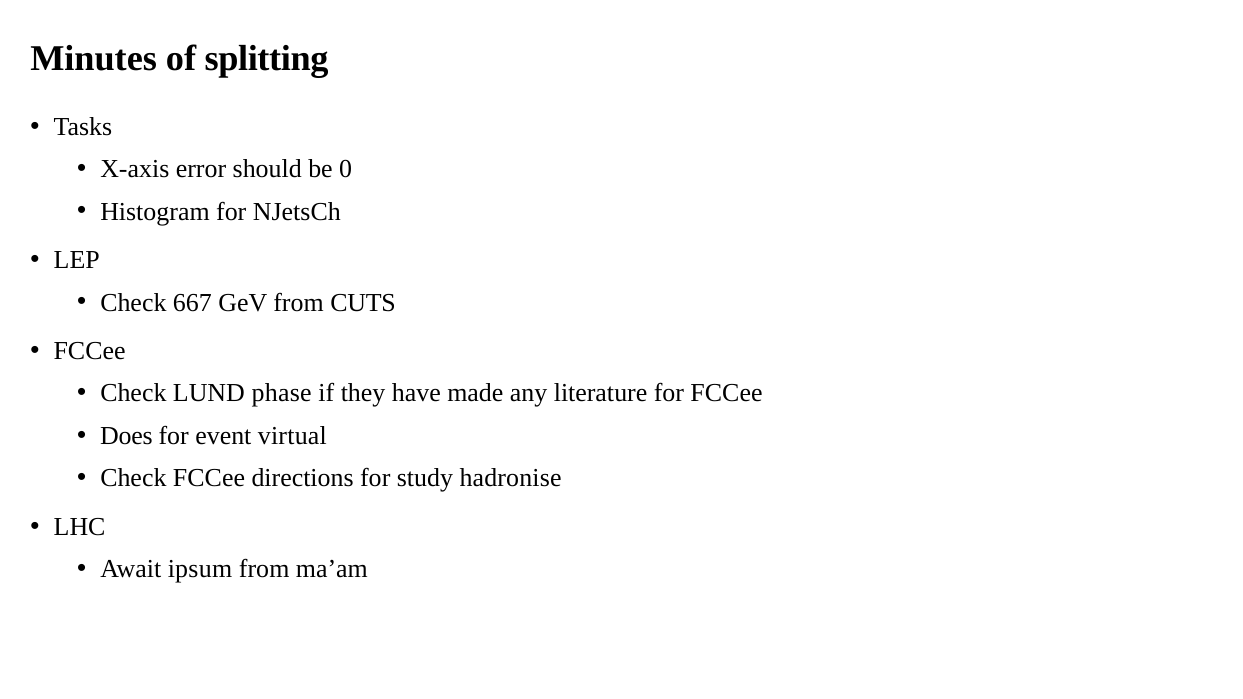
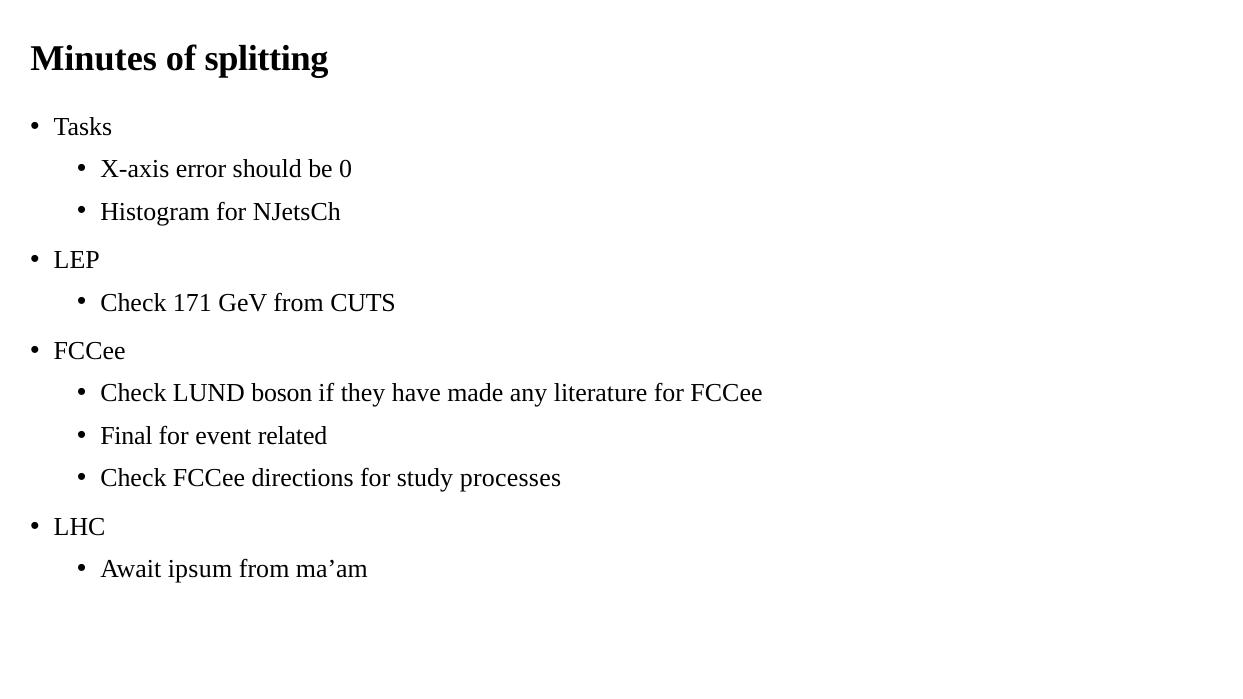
667: 667 -> 171 (192, 303)
phase: phase -> boson (282, 394)
Does: Does -> Final (126, 436)
virtual: virtual -> related (293, 436)
hadronise: hadronise -> processes (511, 478)
